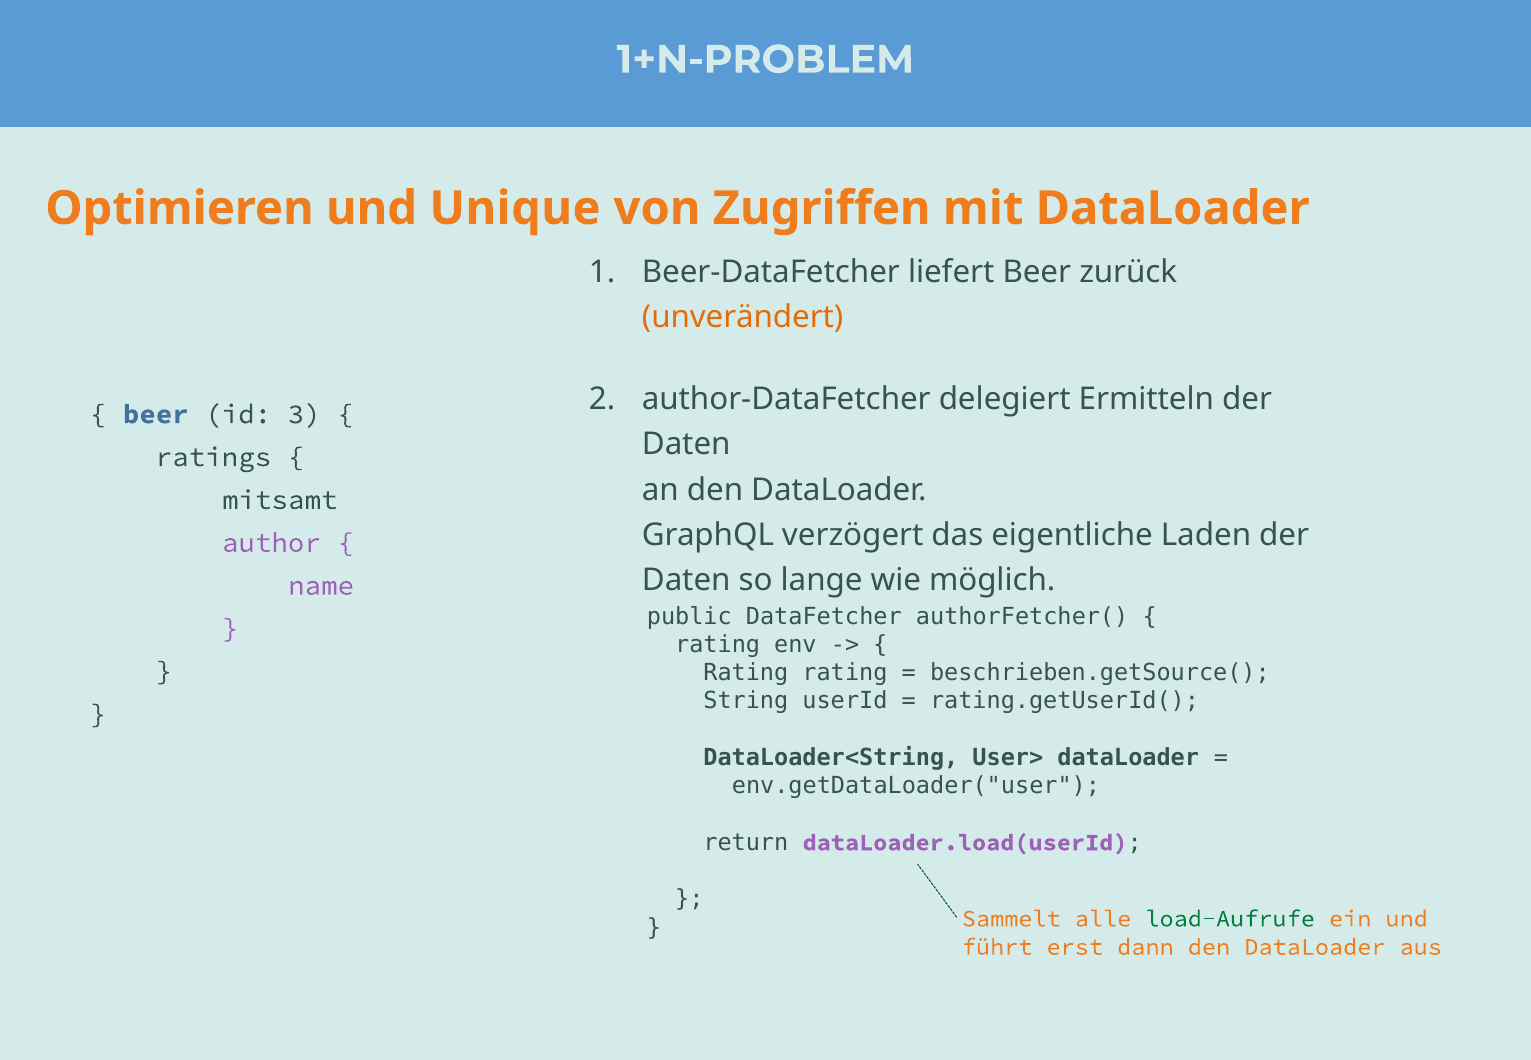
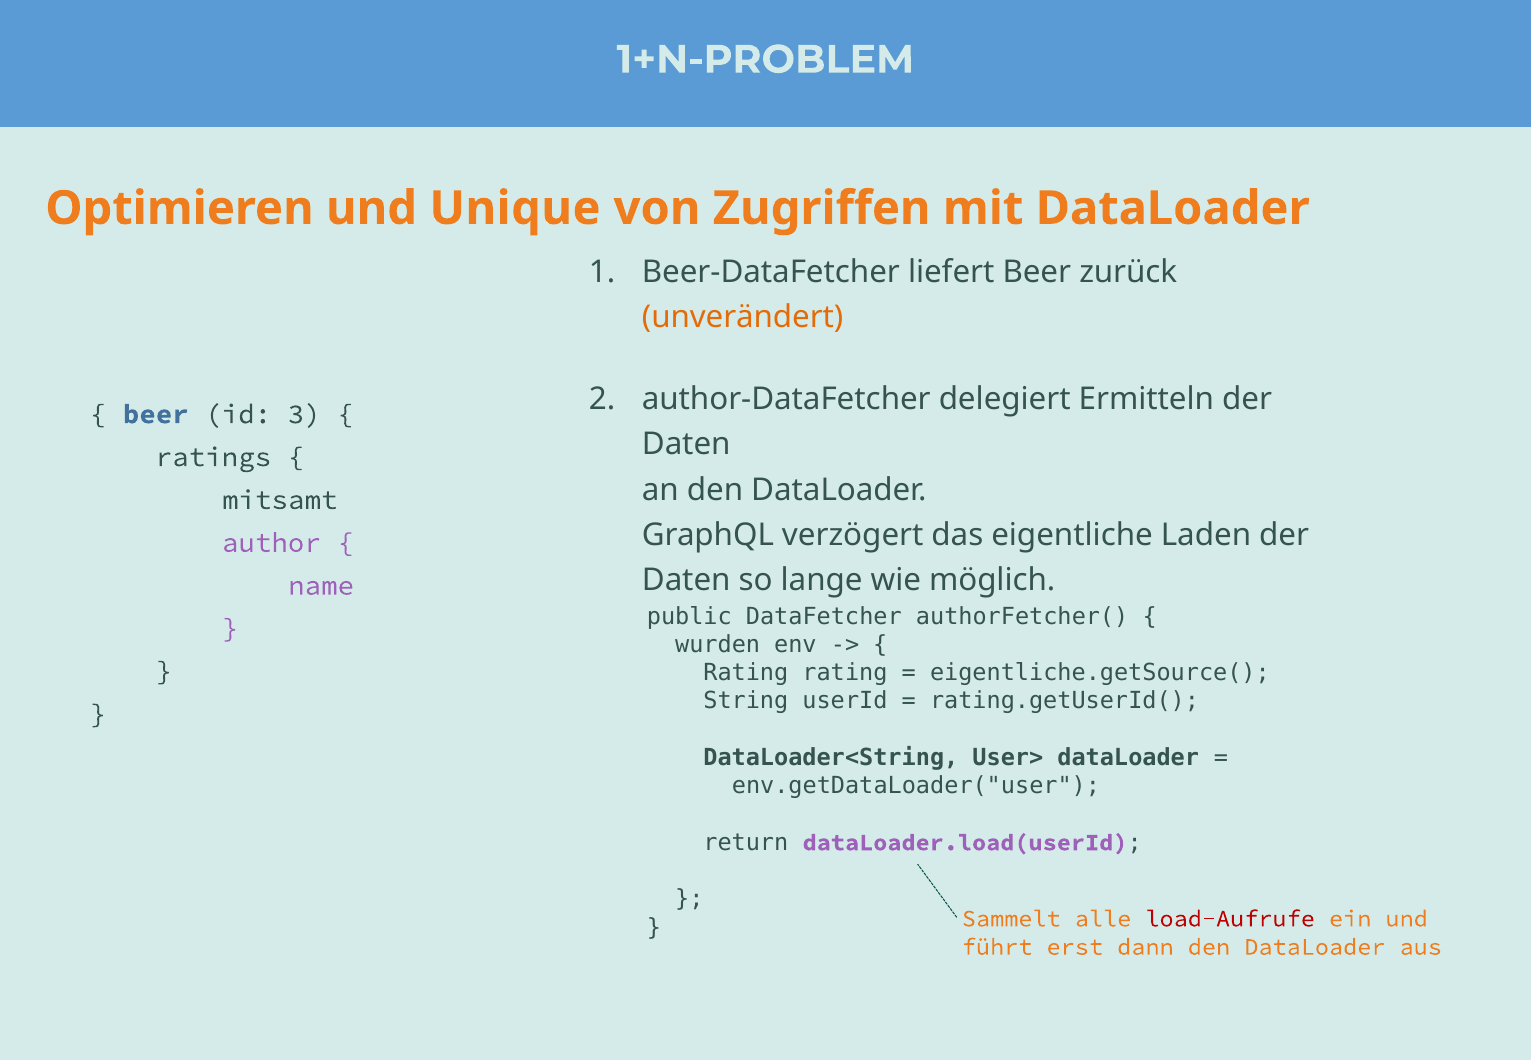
rating: rating -> wurden (718, 645)
beschrieben.getSource(: beschrieben.getSource( -> eigentliche.getSource( (1100, 673)
load-Aufrufe colour: green -> red (1230, 919)
